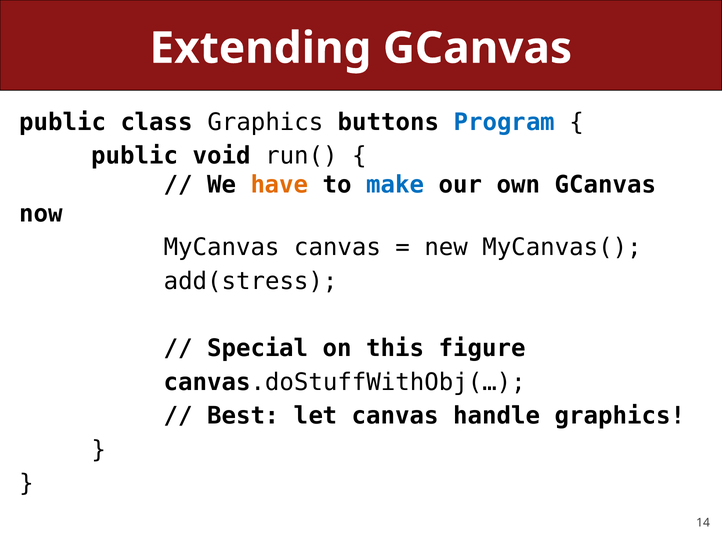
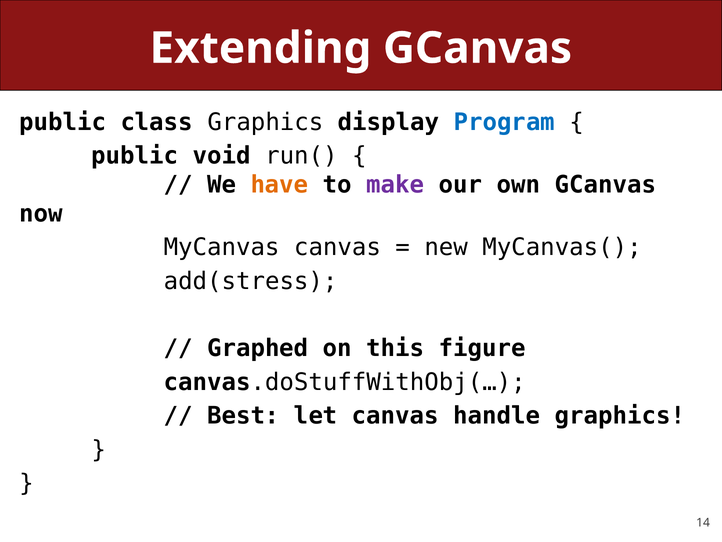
buttons: buttons -> display (389, 122)
make colour: blue -> purple (395, 185)
Special: Special -> Graphed (258, 348)
